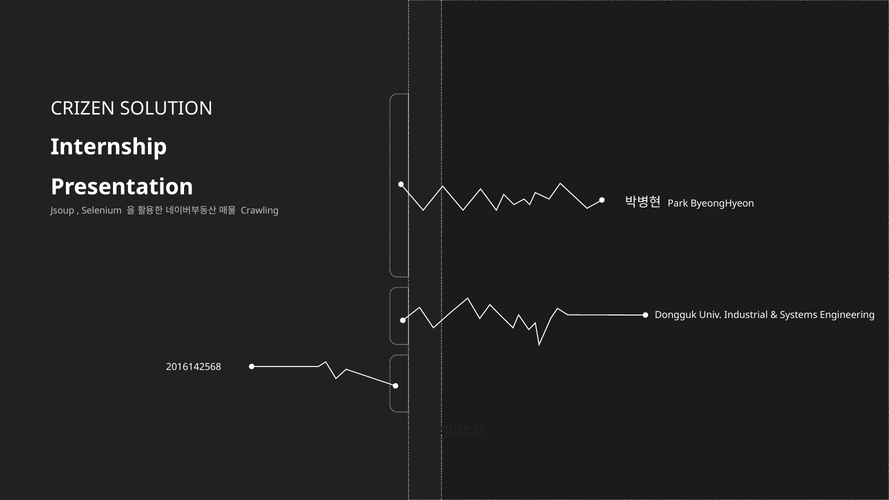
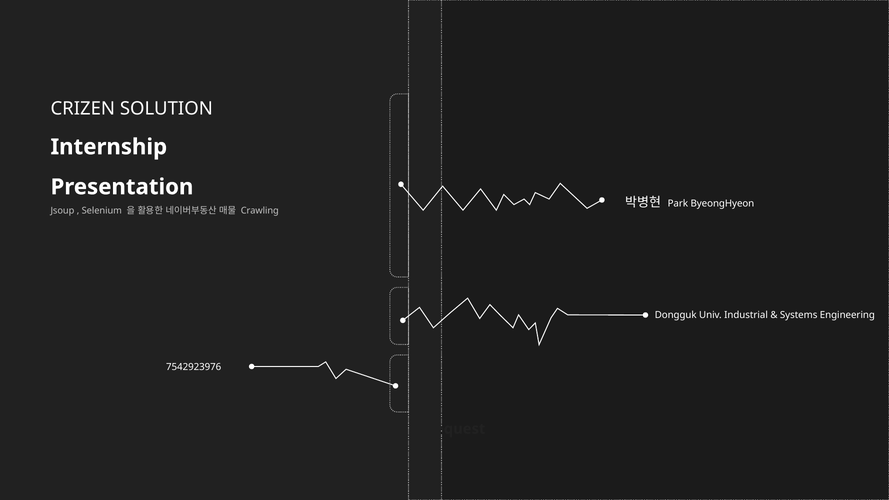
2016142568: 2016142568 -> 7542923976 (194, 367)
